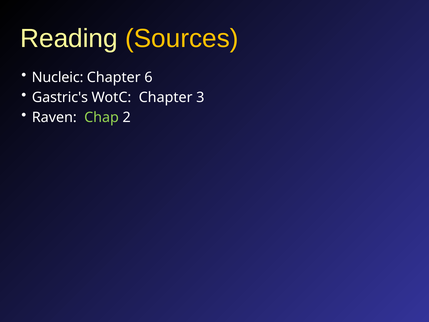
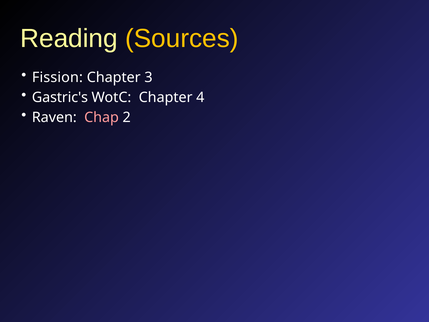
Nucleic: Nucleic -> Fission (57, 77)
6: 6 -> 3 (148, 77)
3: 3 -> 4 (200, 97)
Chap colour: light green -> pink (102, 117)
